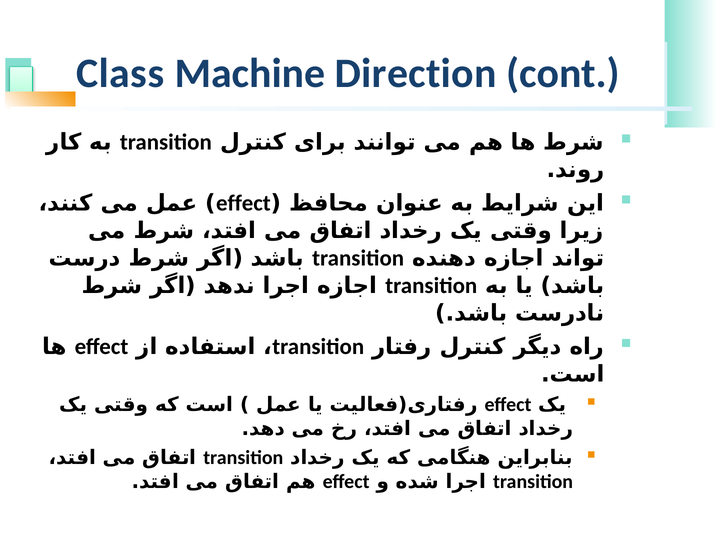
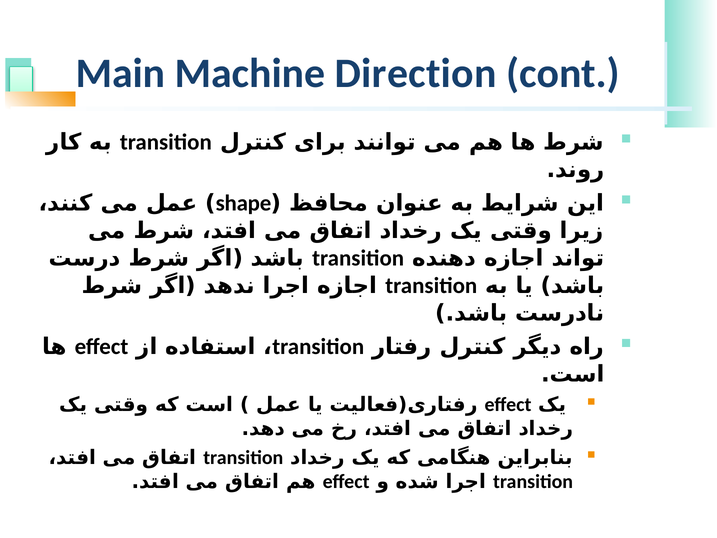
Class: Class -> Main (121, 73)
effect: effect -> shape (243, 203)
